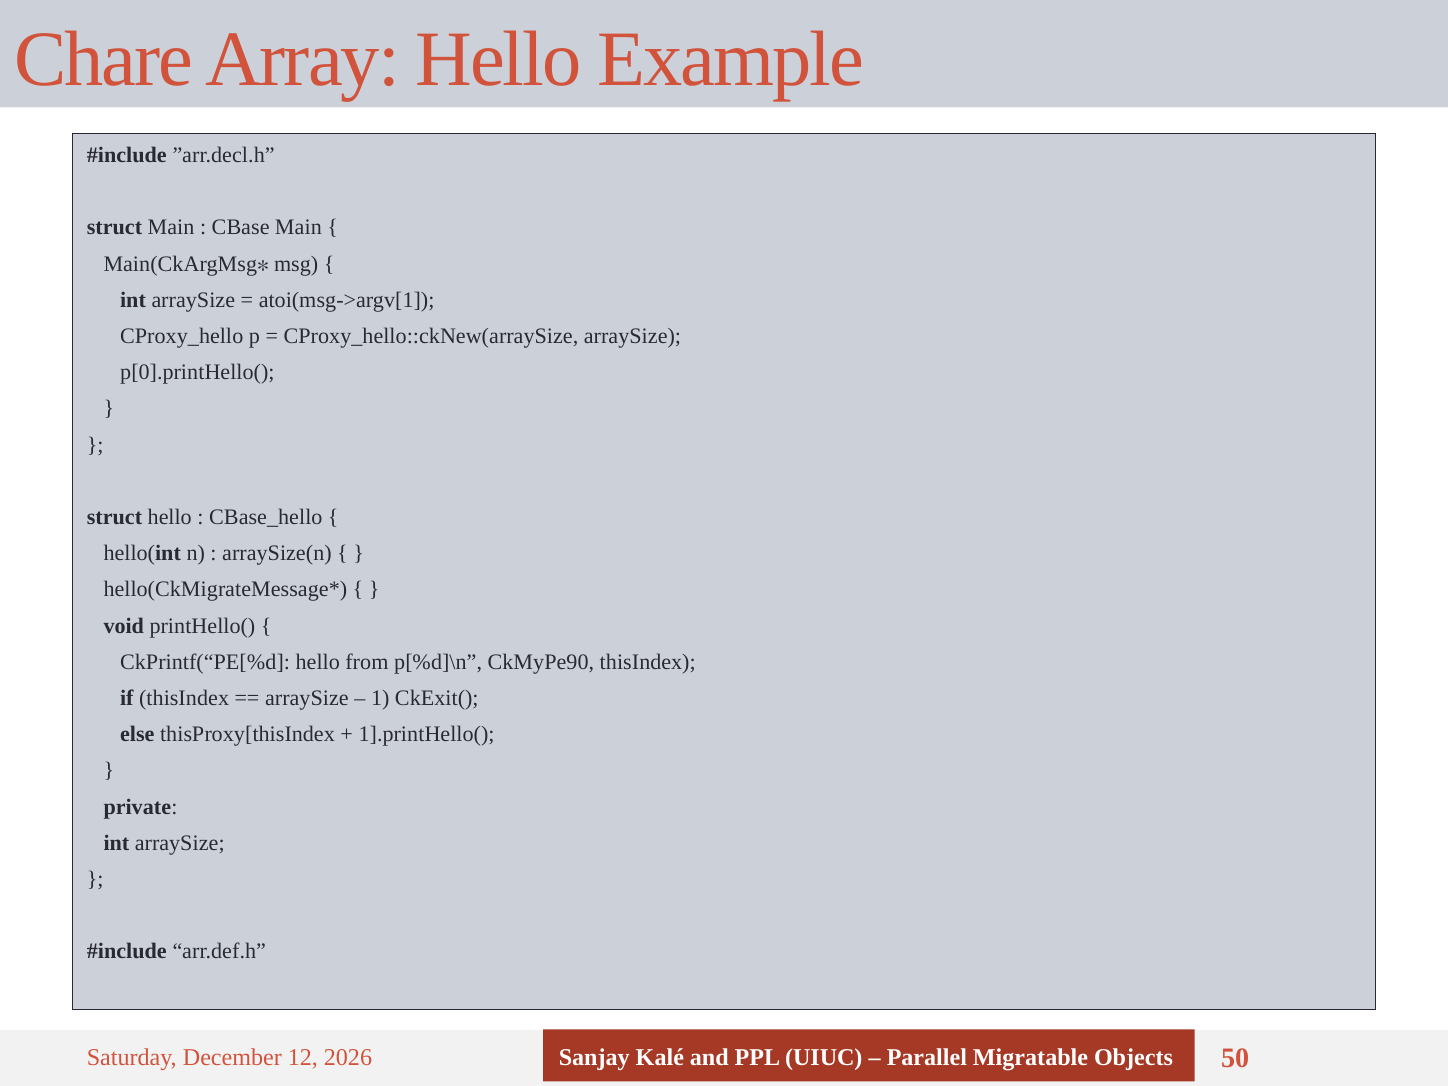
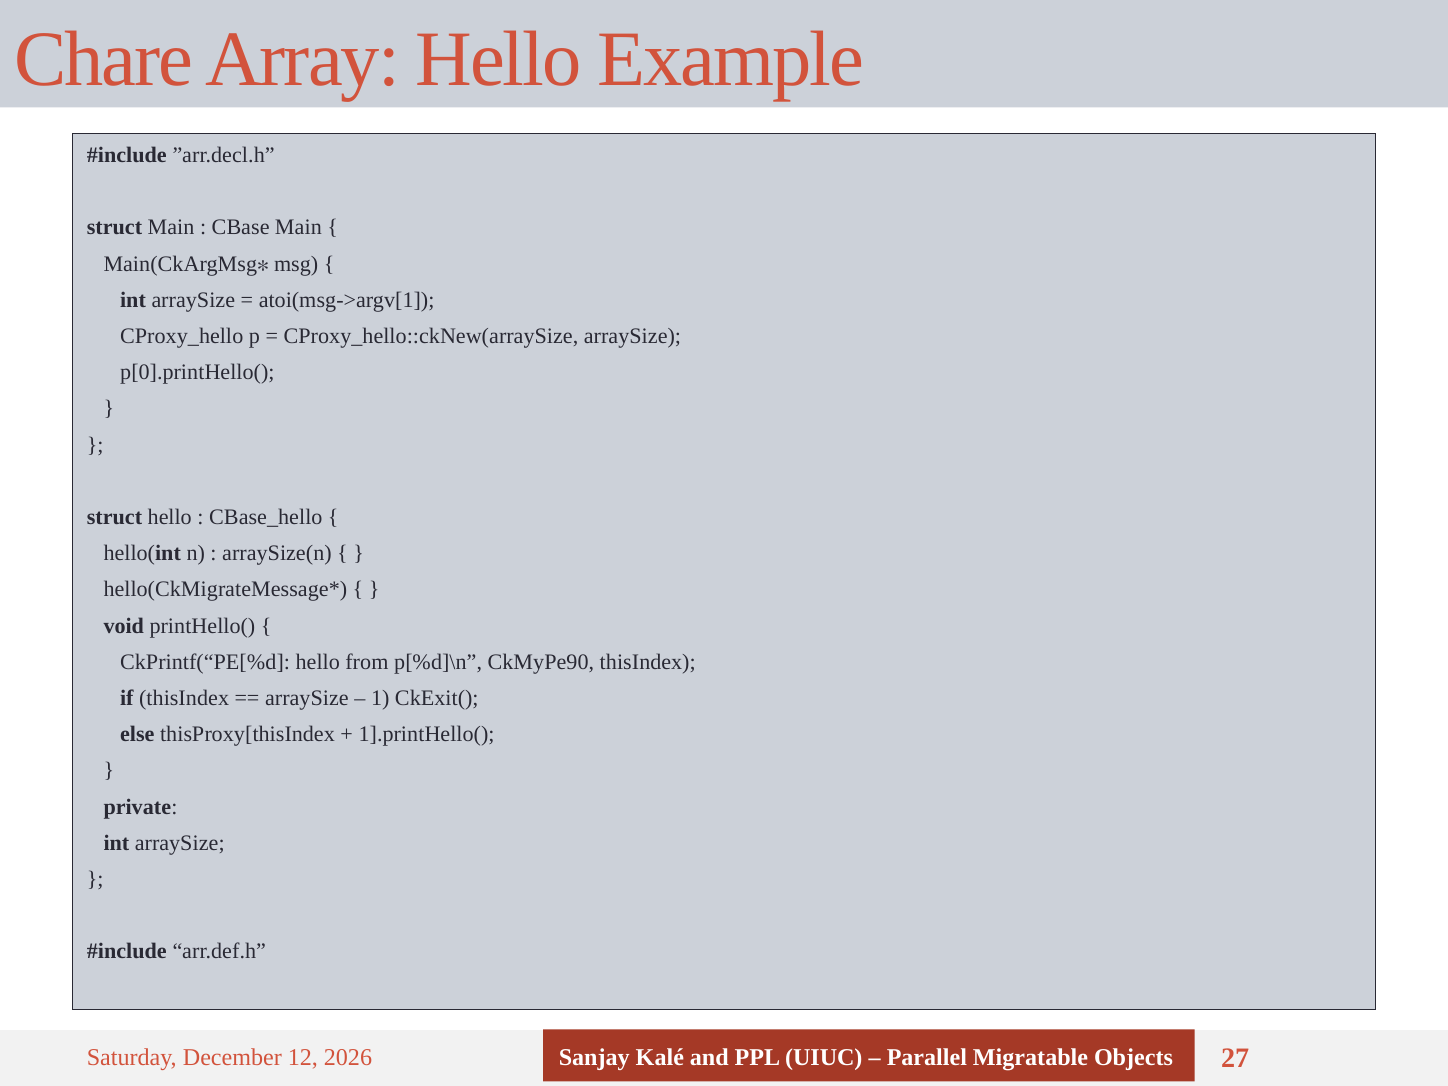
50: 50 -> 27 (1235, 1058)
